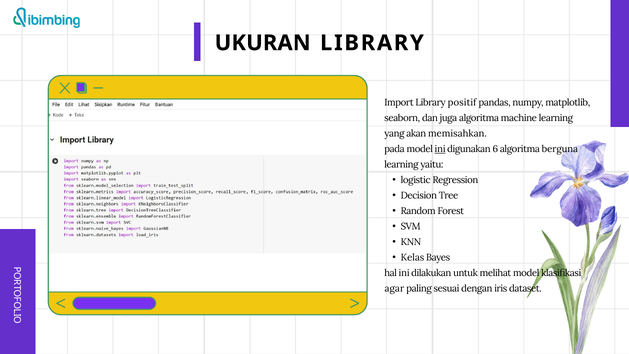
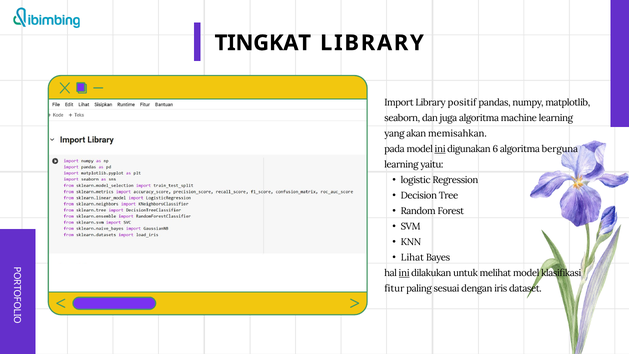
UKURAN: UKURAN -> TINGKAT (263, 43)
Kelas: Kelas -> Lihat (412, 257)
ini underline: none -> present (404, 273)
agar: agar -> fitur (394, 288)
